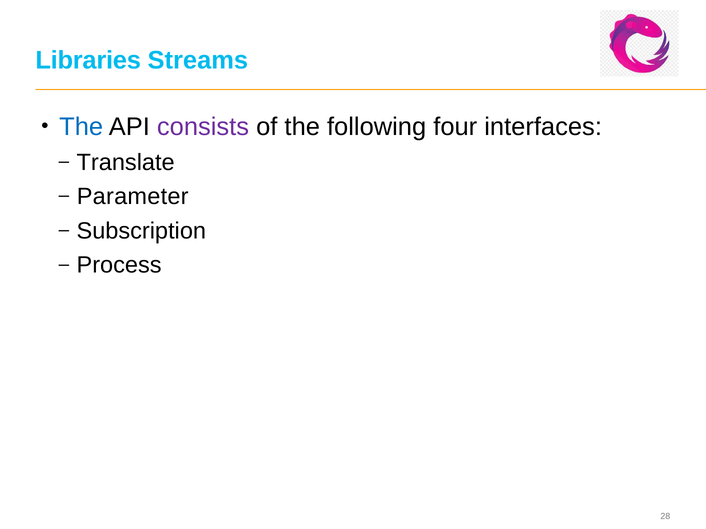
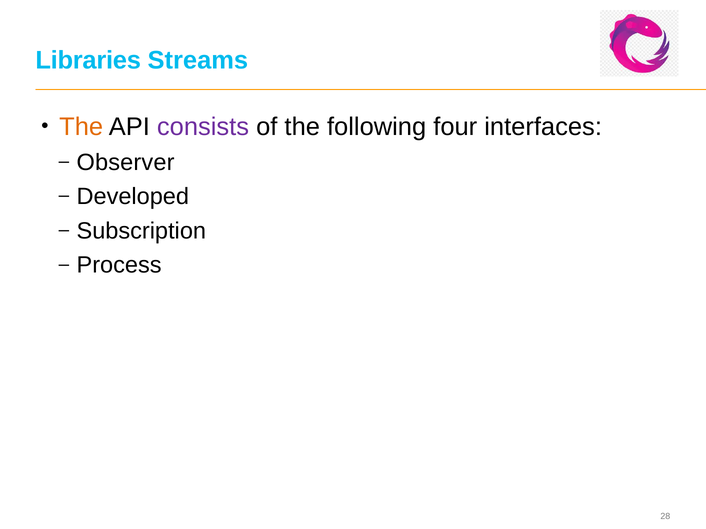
The colour: blue -> orange (81, 127)
Translate: Translate -> Observer (126, 162)
Parameter: Parameter -> Developed (133, 197)
